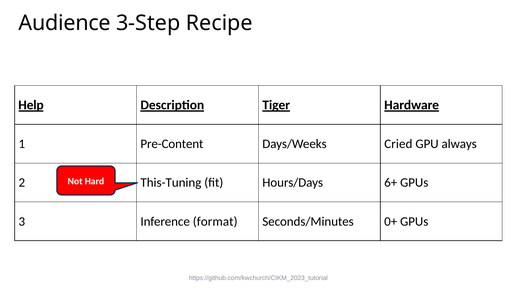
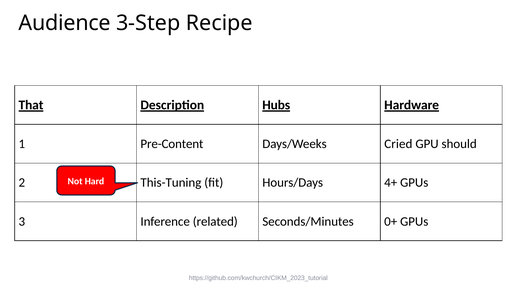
Help: Help -> That (31, 105)
Tiger: Tiger -> Hubs (276, 105)
always: always -> should (459, 144)
6+: 6+ -> 4+ (391, 183)
format: format -> related (215, 221)
